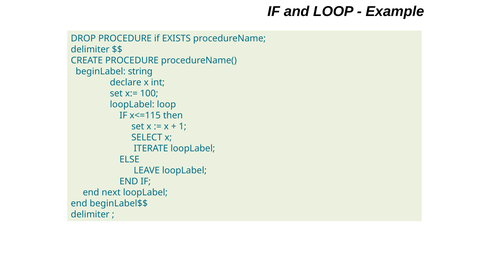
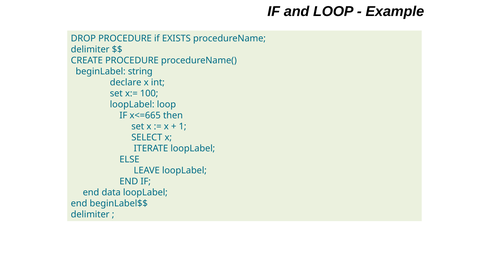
x<=115: x<=115 -> x<=665 (145, 116)
next: next -> data (111, 193)
